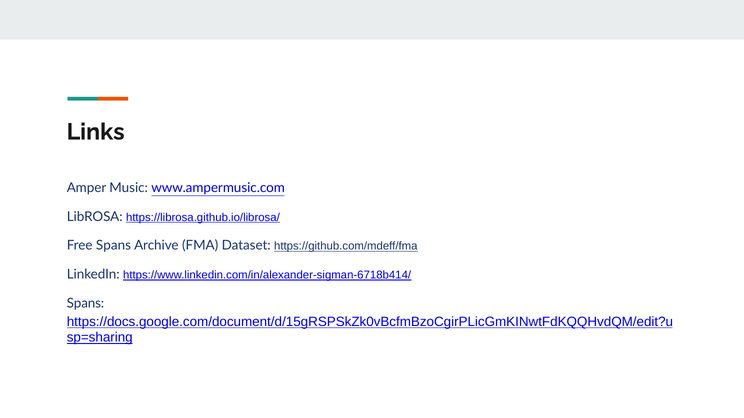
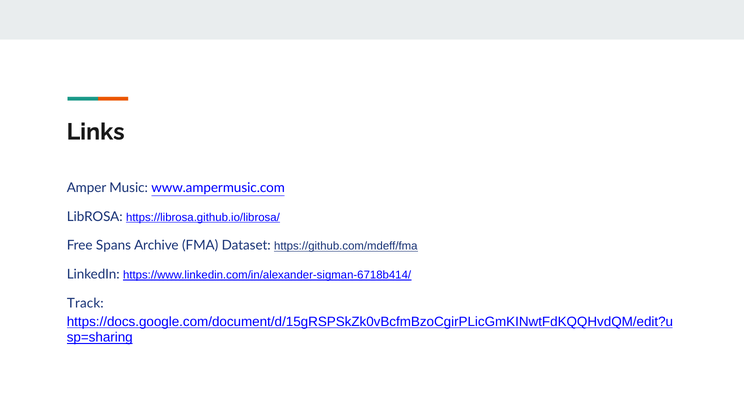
Spans: Spans -> Track (85, 304)
